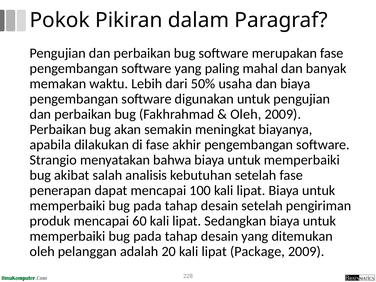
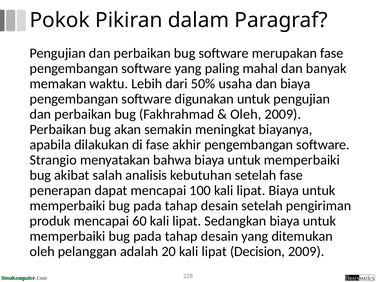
Package: Package -> Decision (257, 251)
